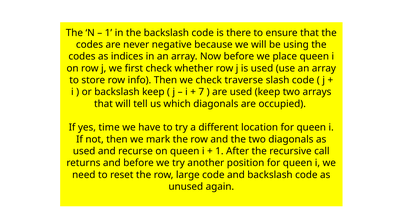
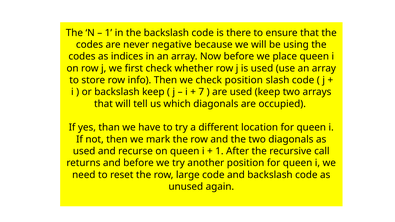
check traverse: traverse -> position (244, 80)
time: time -> than (109, 128)
